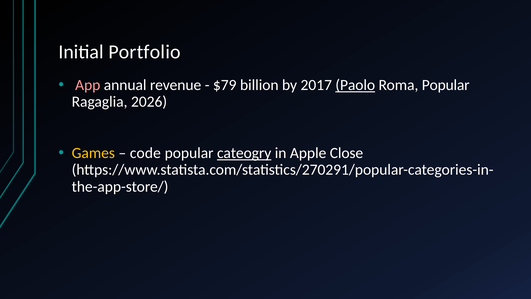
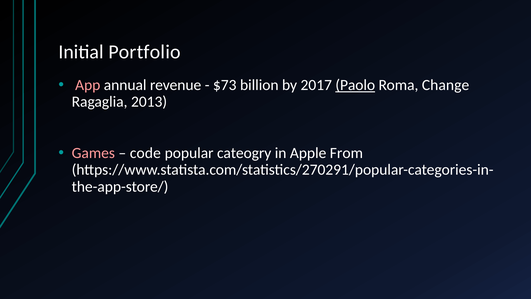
$79: $79 -> $73 (225, 85)
Roma Popular: Popular -> Change (446, 85)
2026: 2026 -> 2013 (149, 102)
Games colour: yellow -> pink (93, 153)
cateogry underline: present -> none (244, 153)
Close: Close -> From (346, 153)
